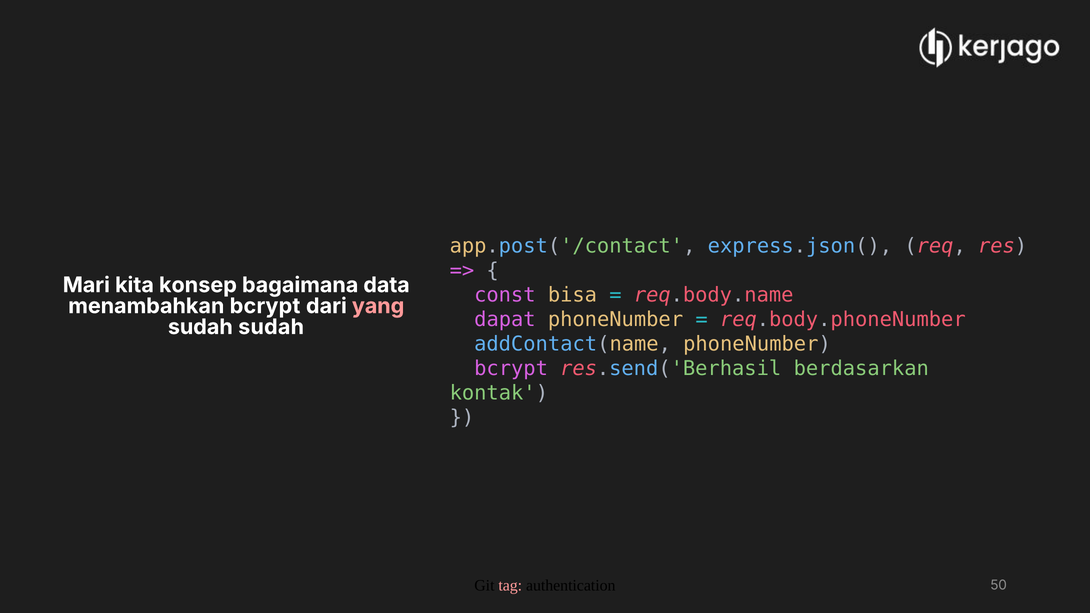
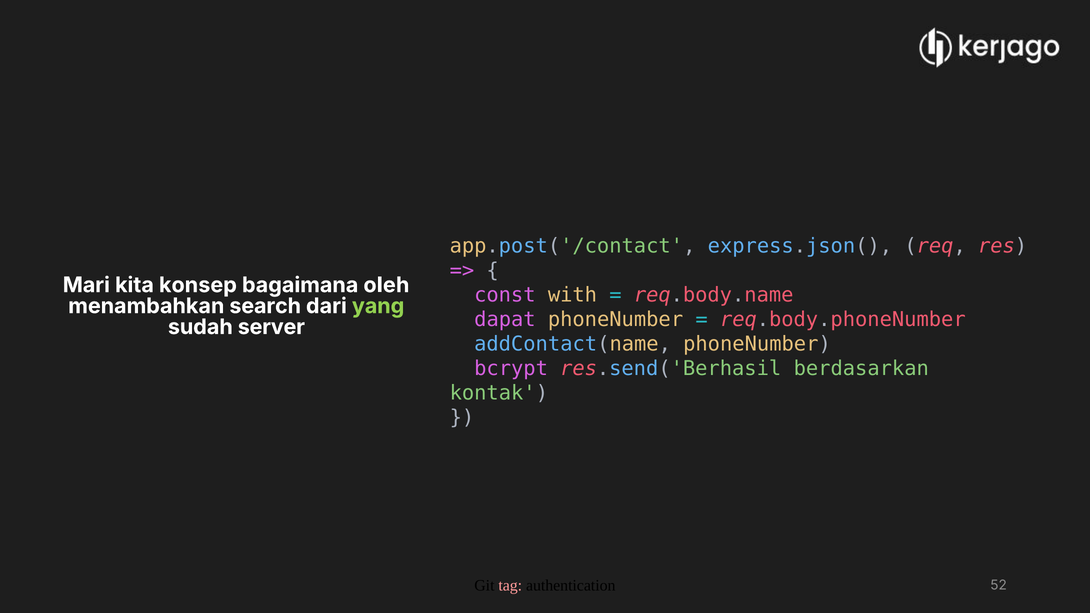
data: data -> oleh (386, 285)
bisa: bisa -> with (572, 295)
menambahkan bcrypt: bcrypt -> search (265, 306)
yang colour: pink -> light green (378, 306)
sudah sudah: sudah -> server (271, 327)
50: 50 -> 52 (999, 585)
